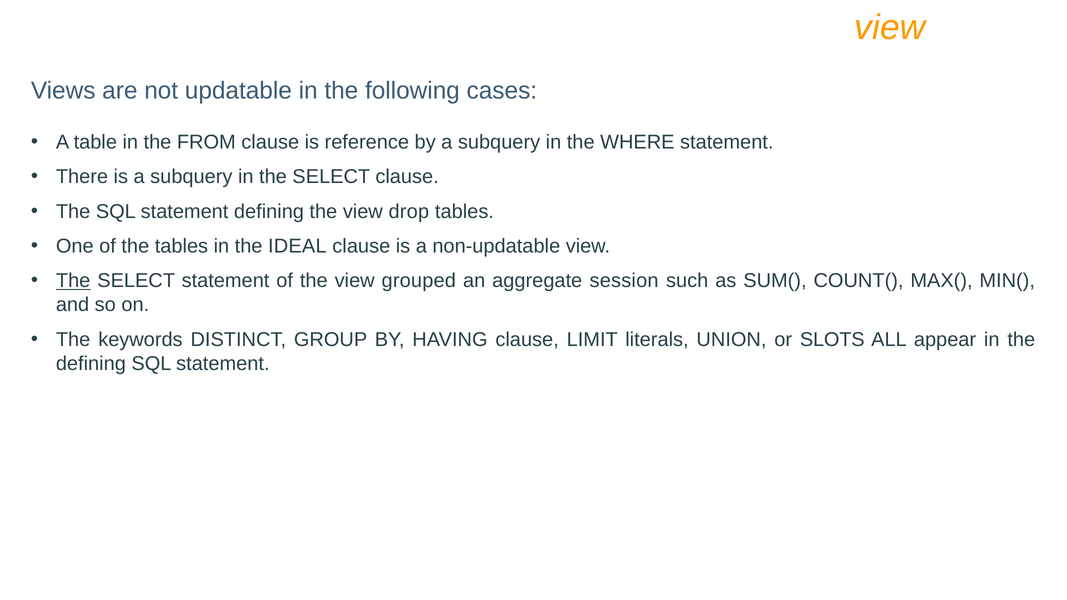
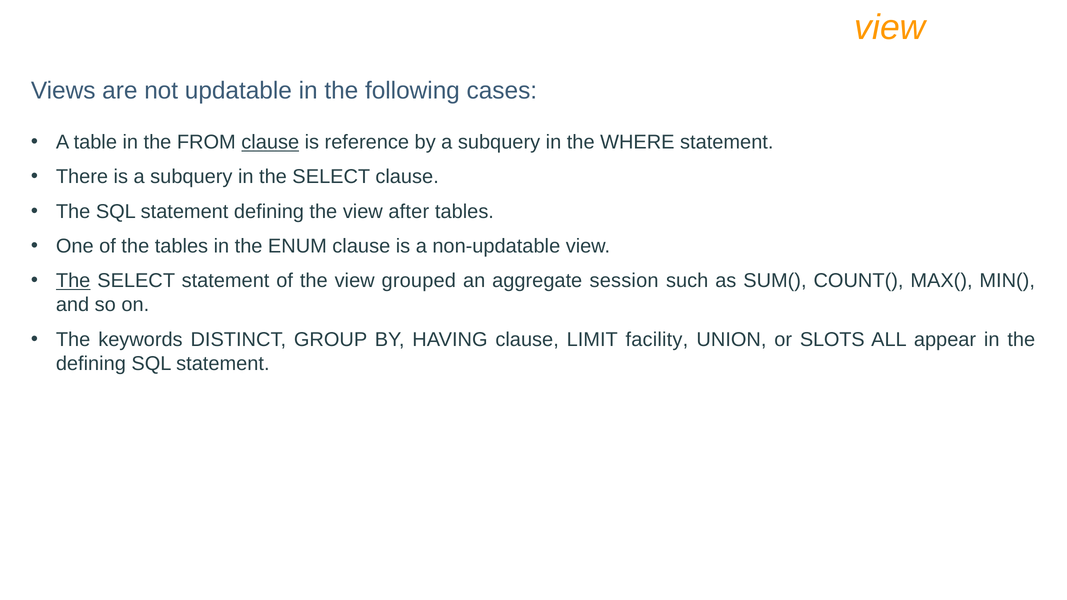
clause underline: none -> present (270, 142)
drop: drop -> after (409, 212)
IDEAL: IDEAL -> ENUM (297, 246)
literals: literals -> facility (657, 340)
